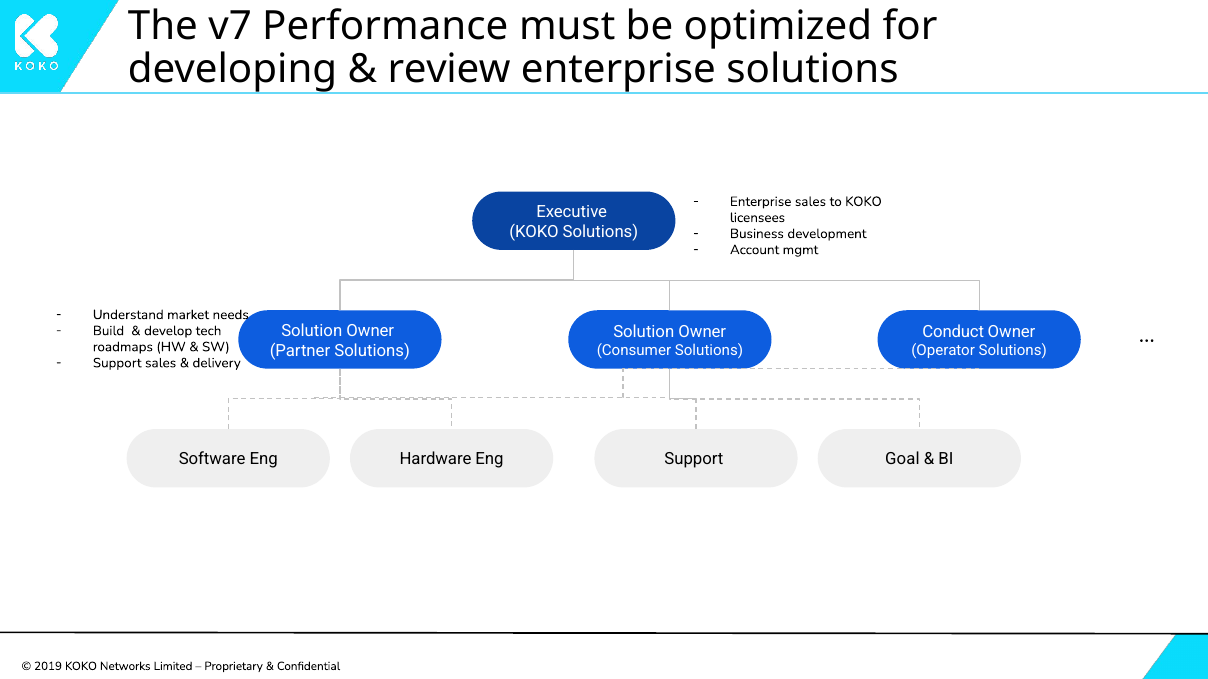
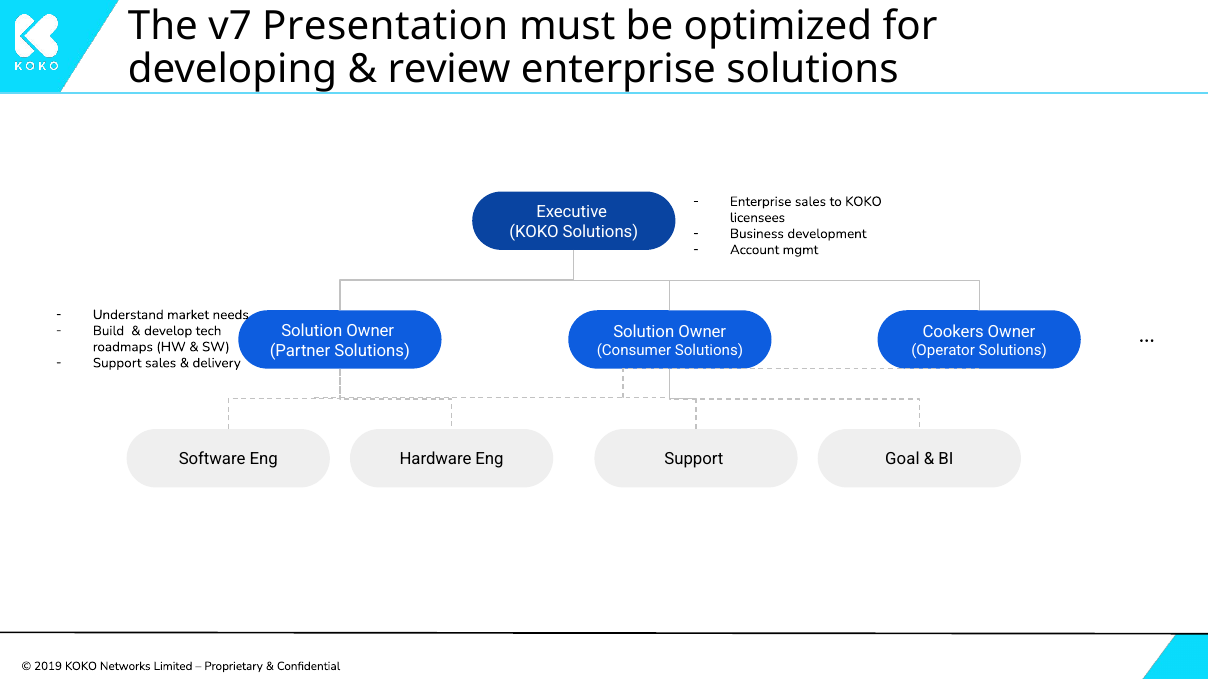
Performance: Performance -> Presentation (385, 26)
Conduct: Conduct -> Cookers (953, 332)
